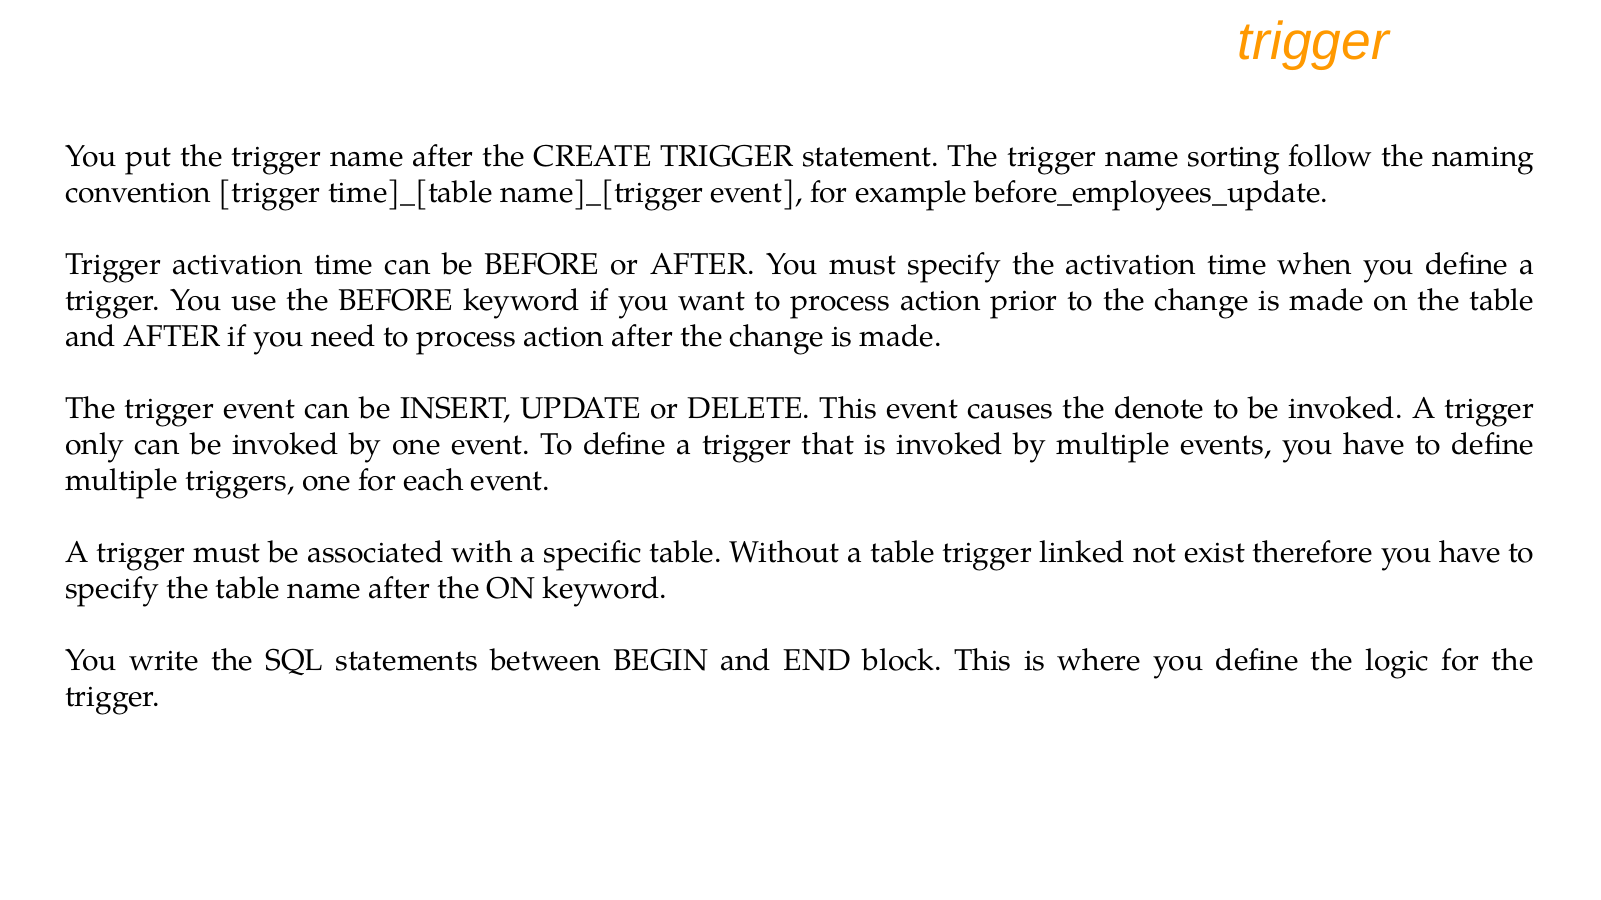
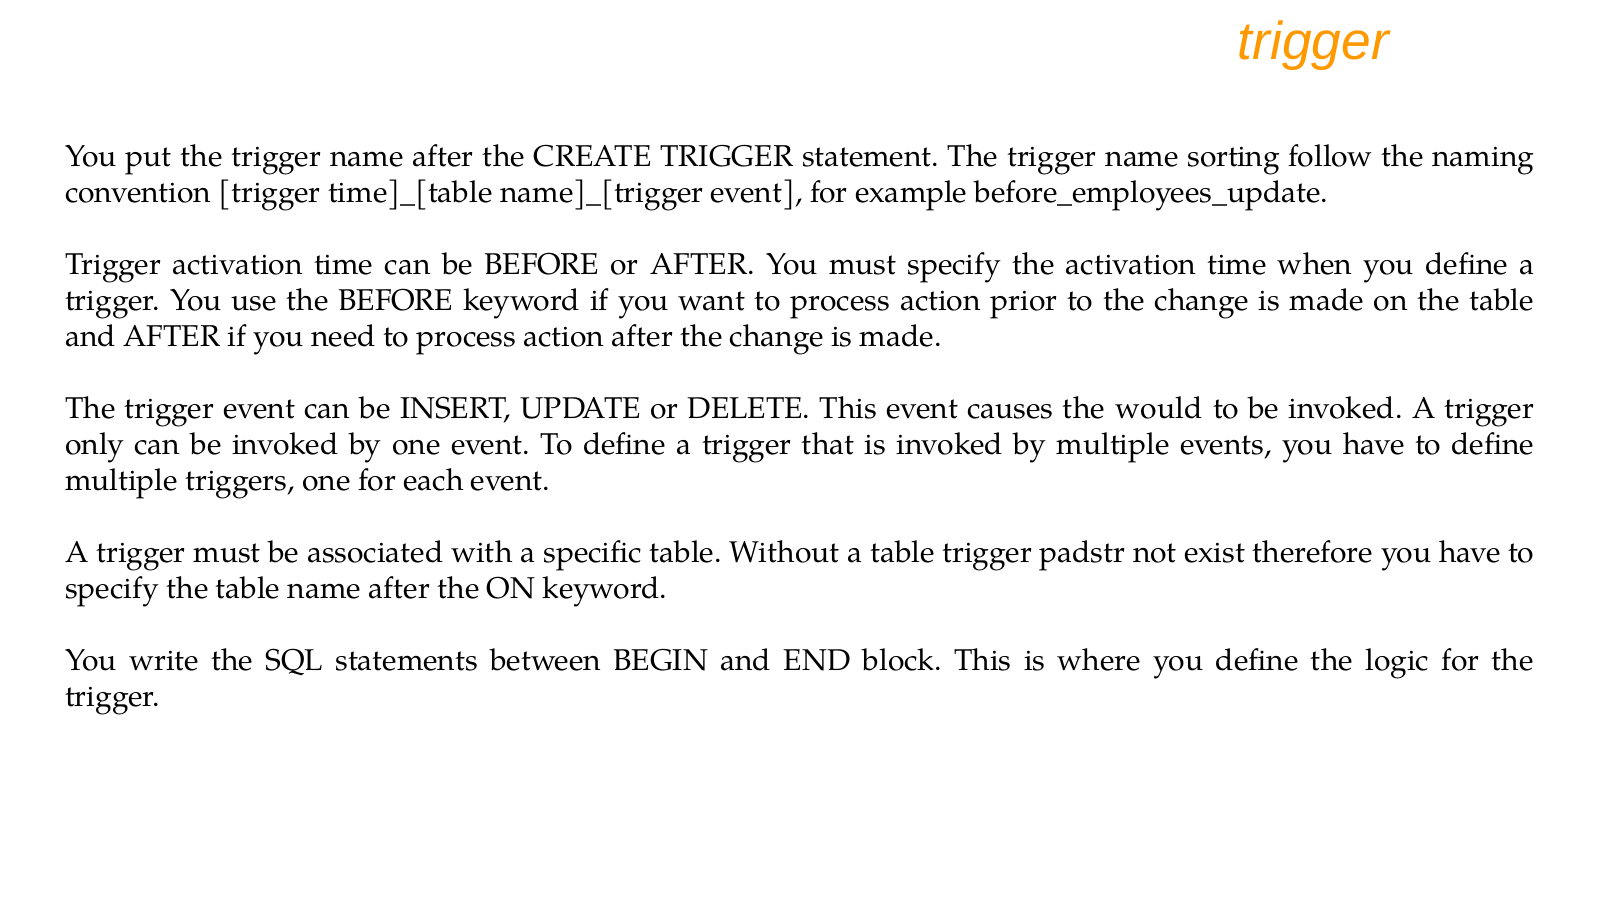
denote: denote -> would (1159, 409)
linked: linked -> padstr (1082, 553)
